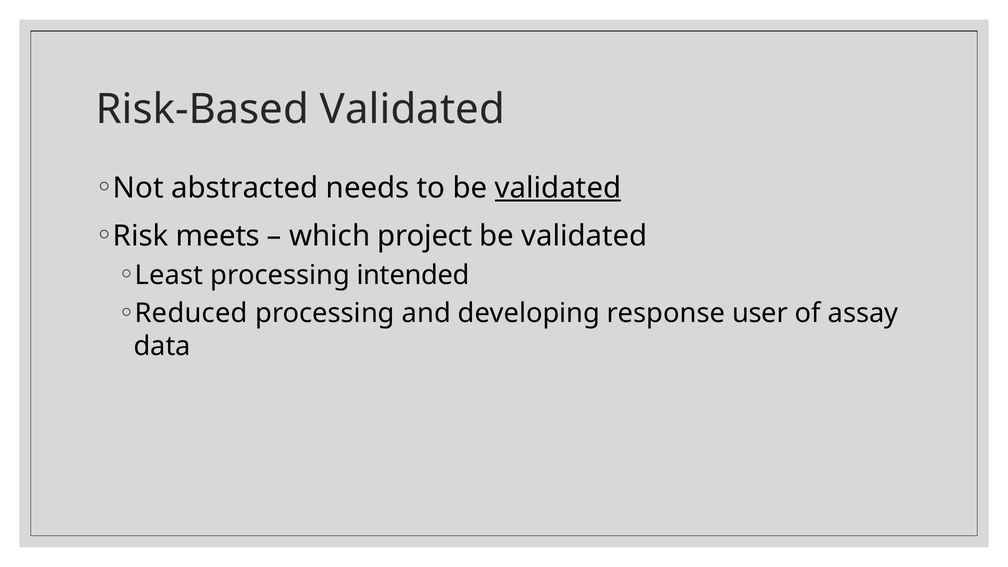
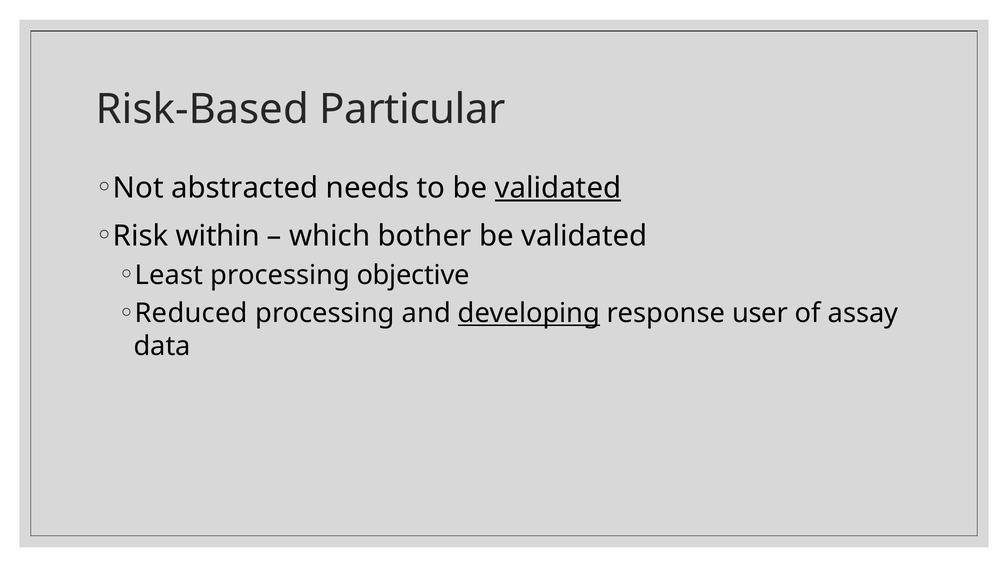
Risk-Based Validated: Validated -> Particular (413, 110)
meets: meets -> within (218, 236)
project: project -> bother (425, 236)
intended: intended -> objective (413, 275)
developing underline: none -> present (529, 313)
